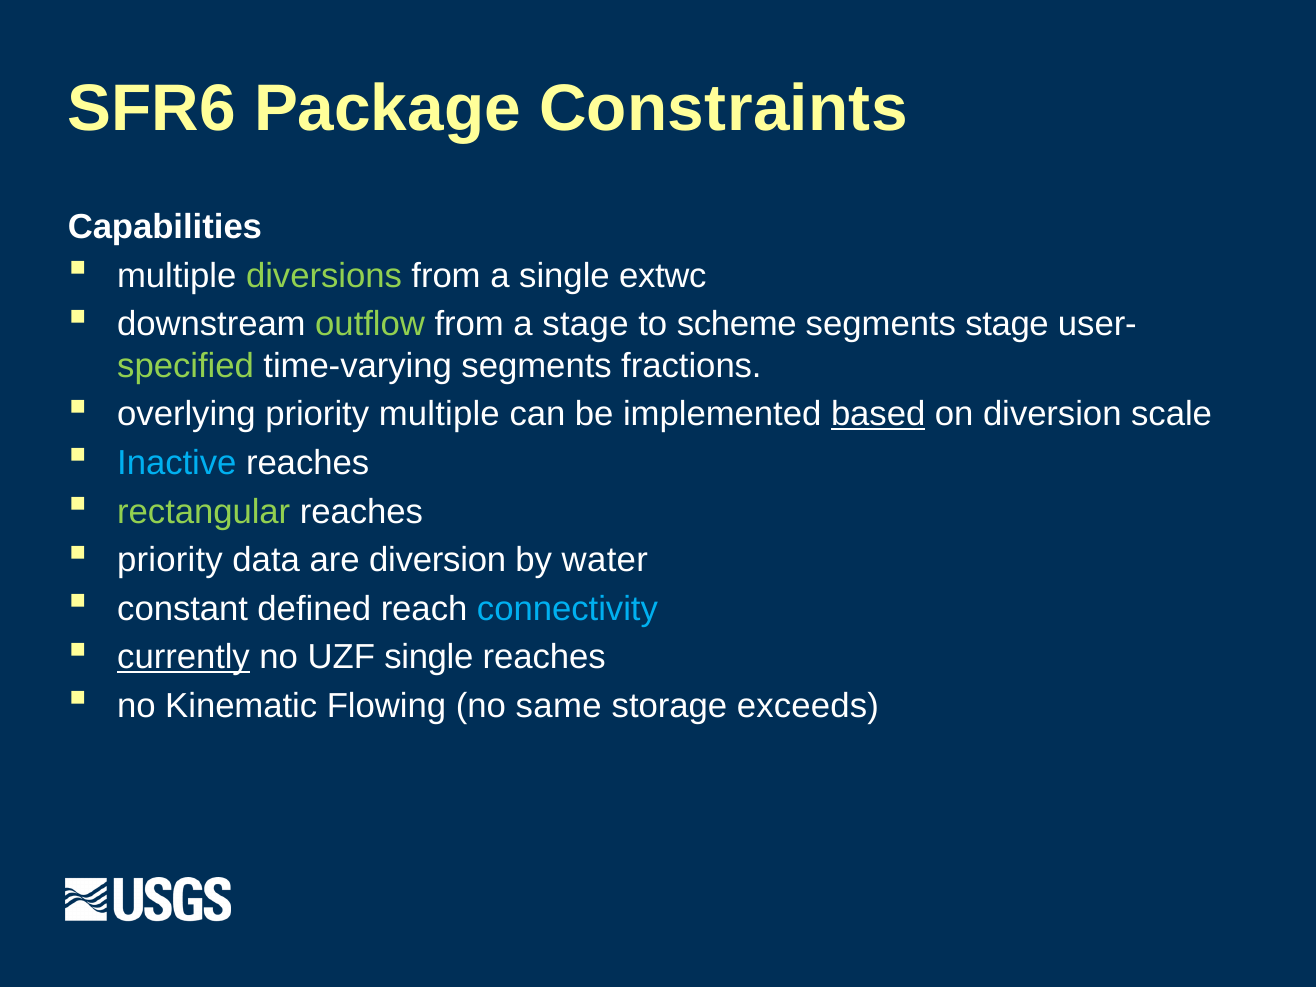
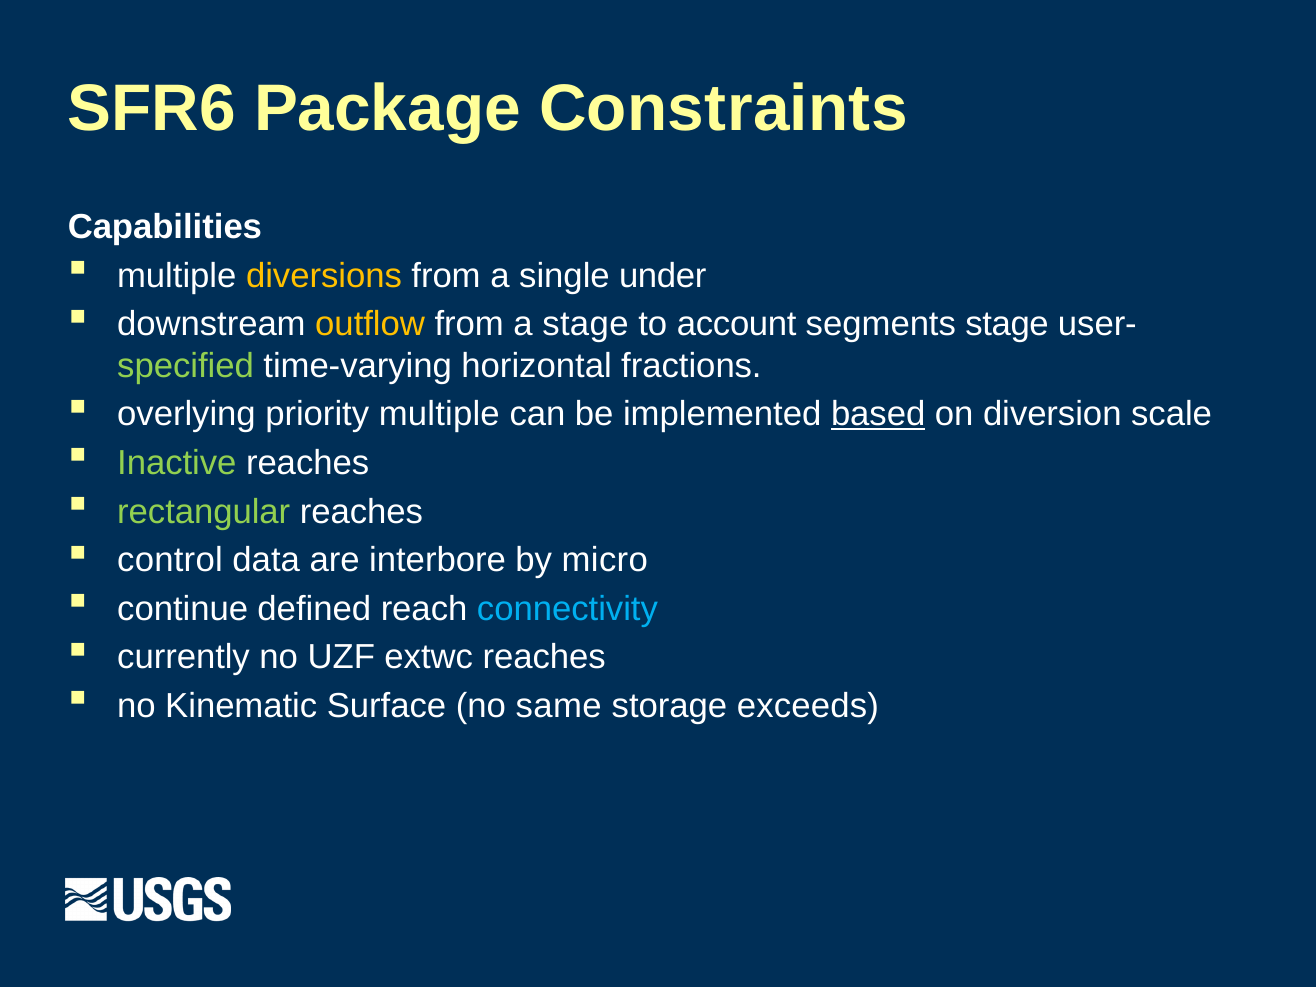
diversions colour: light green -> yellow (324, 276)
extwc: extwc -> under (663, 276)
outflow colour: light green -> yellow (370, 324)
scheme: scheme -> account (737, 324)
time-varying segments: segments -> horizontal (537, 366)
Inactive colour: light blue -> light green (177, 463)
priority: priority -> control (170, 560)
are diversion: diversion -> interbore (438, 560)
water: water -> micro (605, 560)
constant: constant -> continue (183, 609)
currently underline: present -> none (184, 657)
UZF single: single -> extwc (429, 657)
Flowing: Flowing -> Surface (387, 706)
